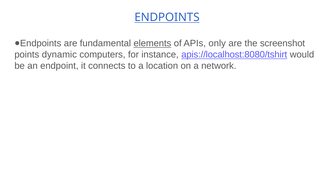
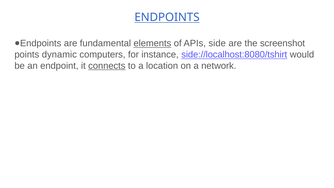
only: only -> side (217, 43)
apis://localhost:8080/tshirt: apis://localhost:8080/tshirt -> side://localhost:8080/tshirt (234, 55)
connects underline: none -> present (107, 66)
